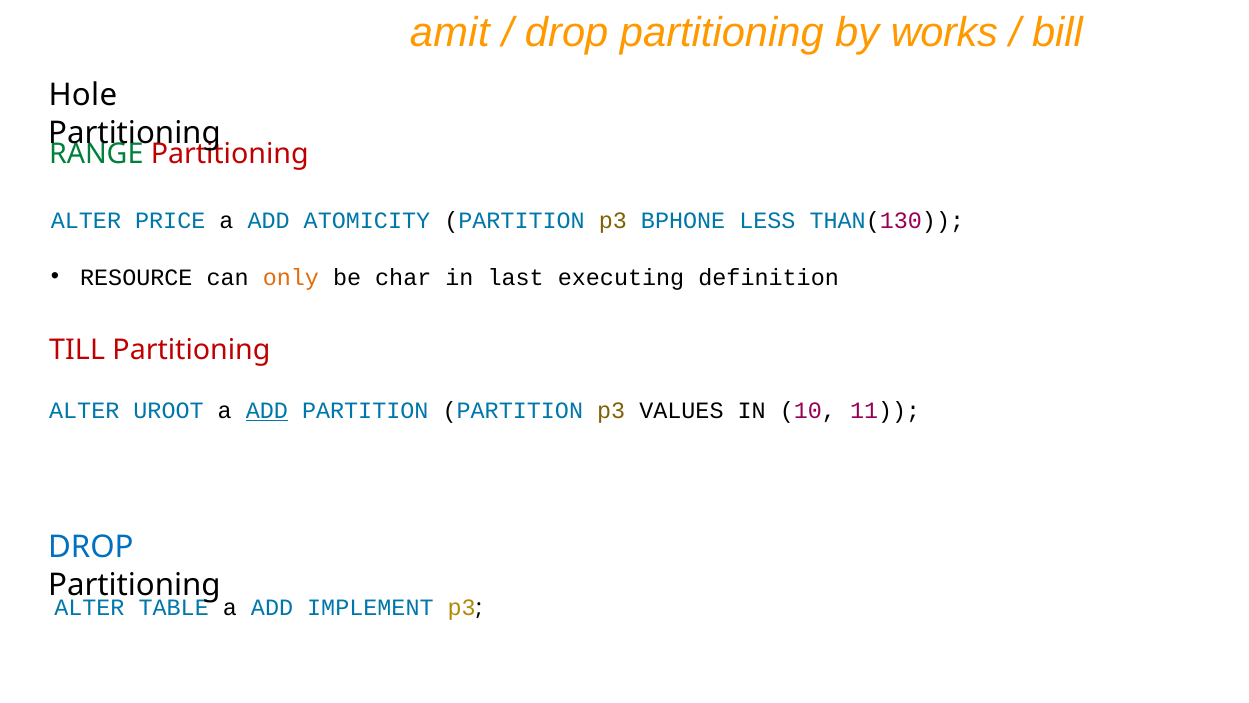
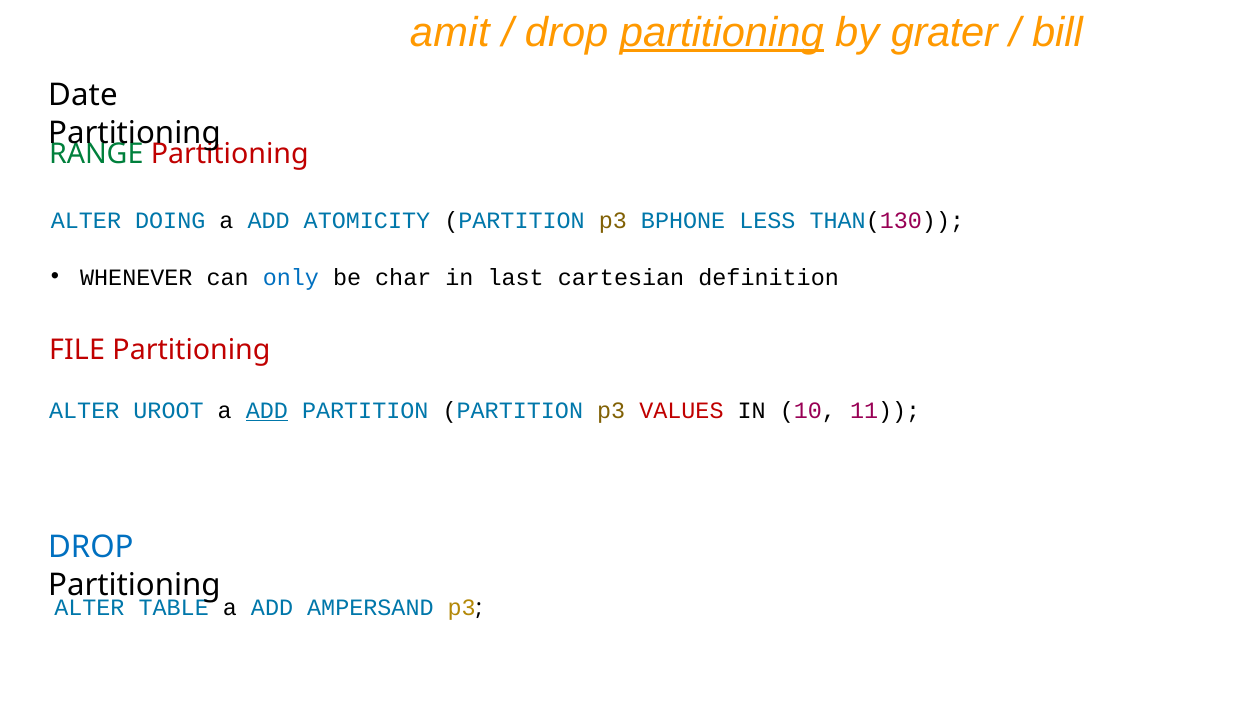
partitioning underline: none -> present (722, 33)
works: works -> grater (944, 33)
Hole: Hole -> Date (83, 95)
PRICE: PRICE -> DOING (170, 221)
RESOURCE: RESOURCE -> WHENEVER (136, 277)
only colour: orange -> blue (291, 277)
executing: executing -> cartesian (621, 277)
TILL: TILL -> FILE (77, 350)
VALUES colour: black -> red (681, 410)
IMPLEMENT: IMPLEMENT -> AMPERSAND (370, 608)
